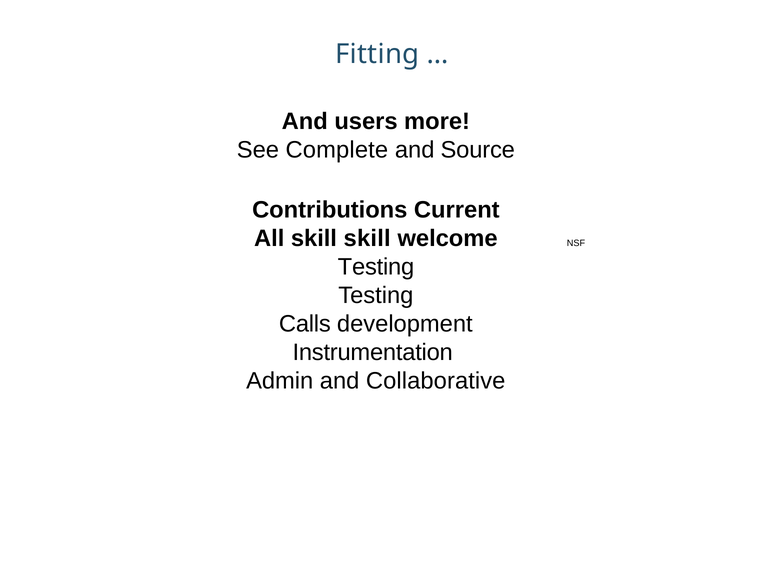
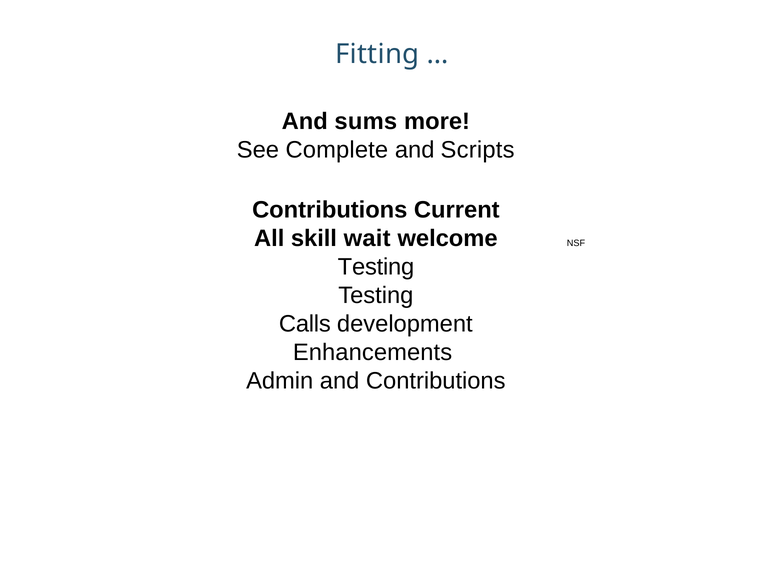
users: users -> sums (366, 121)
Source: Source -> Scripts (478, 150)
skill skill: skill -> wait (367, 239)
Instrumentation: Instrumentation -> Enhancements (373, 353)
and Collaborative: Collaborative -> Contributions (436, 381)
